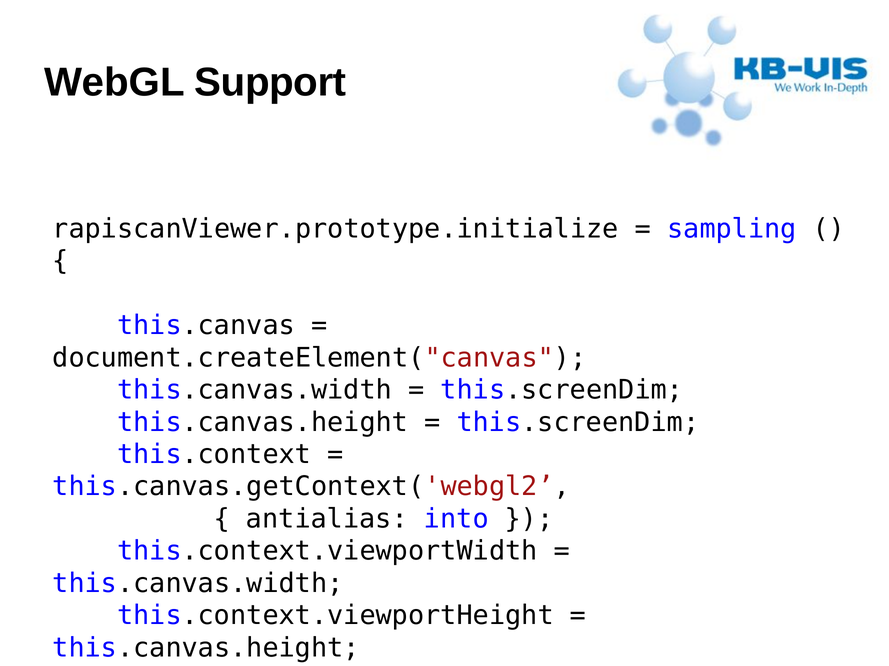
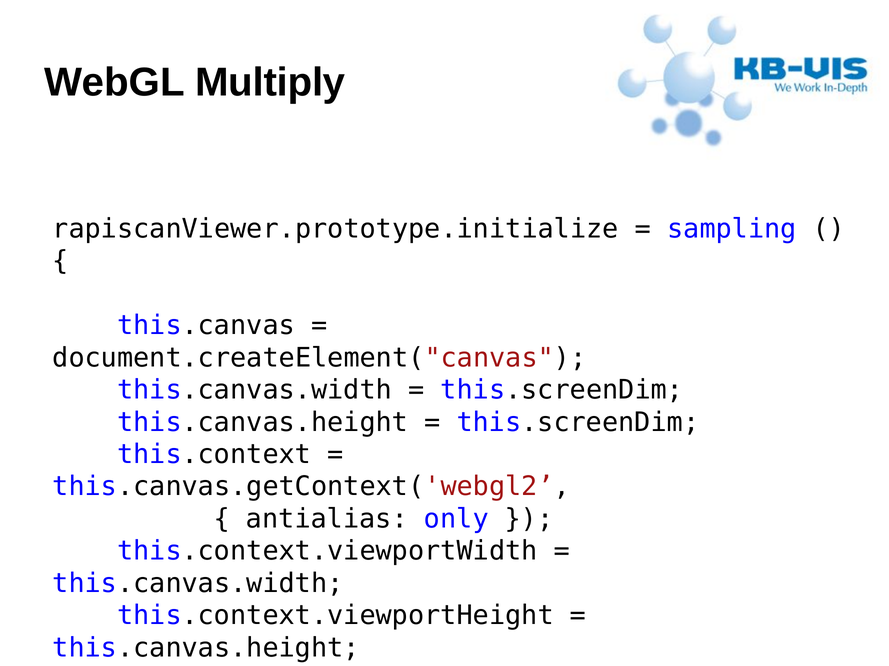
Support: Support -> Multiply (270, 82)
into: into -> only (456, 519)
